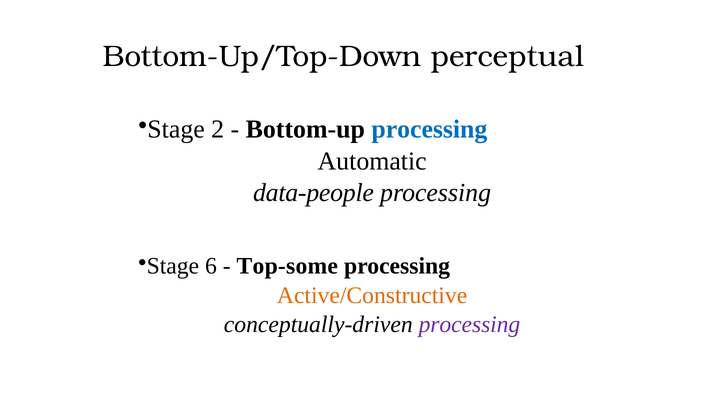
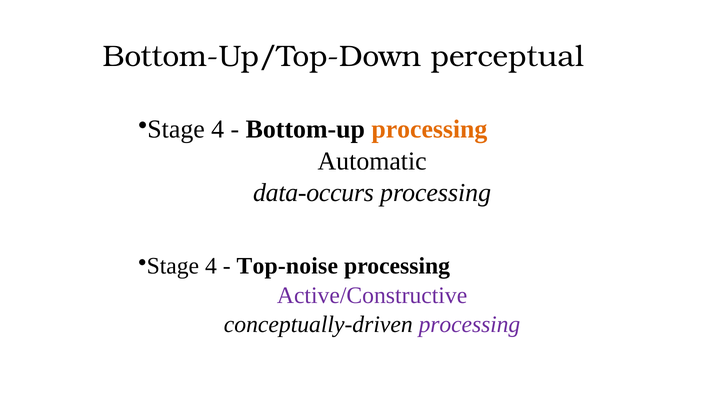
2: 2 -> 4 (218, 129)
processing colour: blue -> orange (429, 129)
data-people: data-people -> data-occurs (313, 193)
6: 6 -> 4 (211, 266)
Top-some: Top-some -> Top-noise (287, 266)
Active/Constructive colour: orange -> purple (372, 295)
